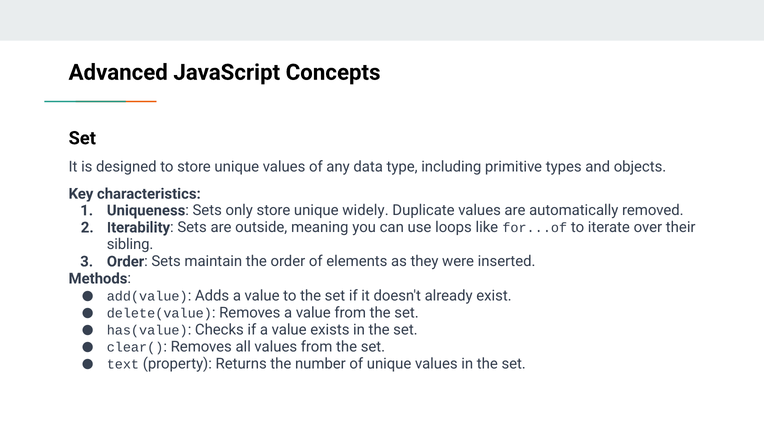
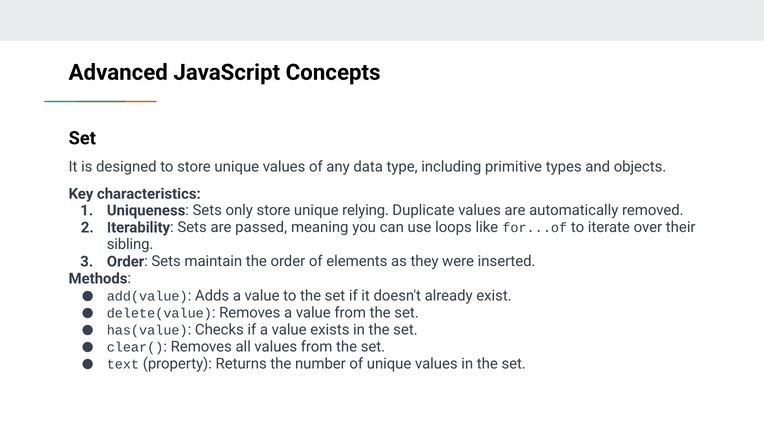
widely: widely -> relying (366, 210)
outside: outside -> passed (261, 227)
